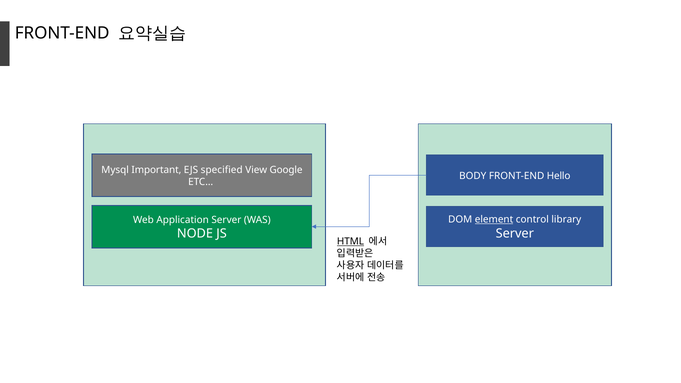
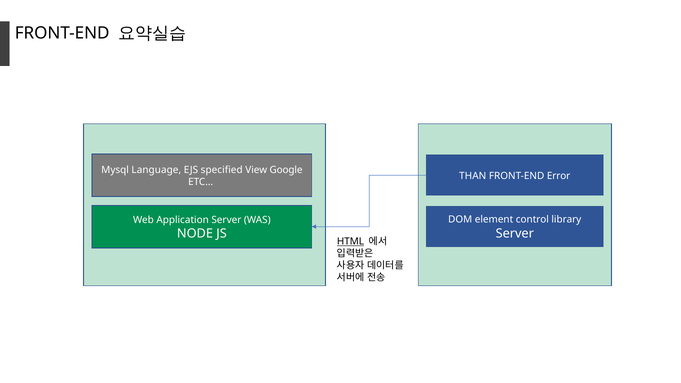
Important: Important -> Language (156, 170)
BODY: BODY -> THAN (473, 176)
Hello: Hello -> Error (559, 176)
element underline: present -> none (494, 220)
